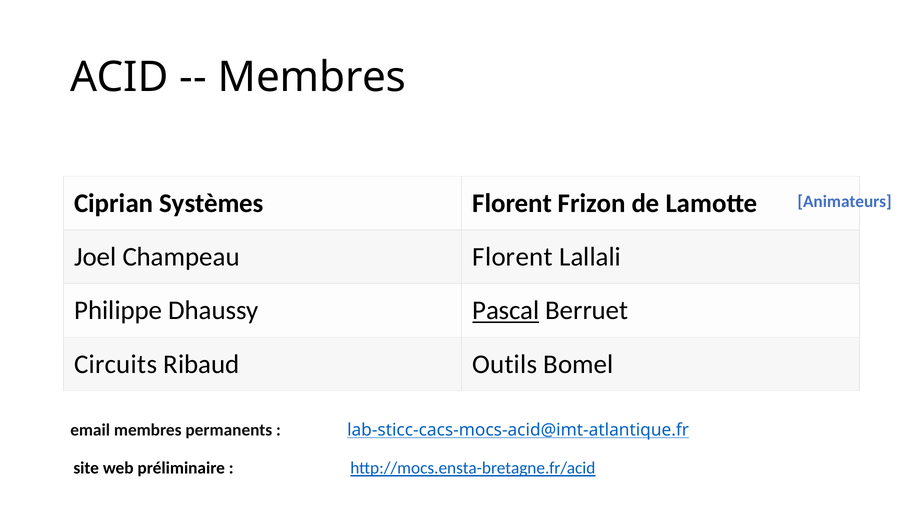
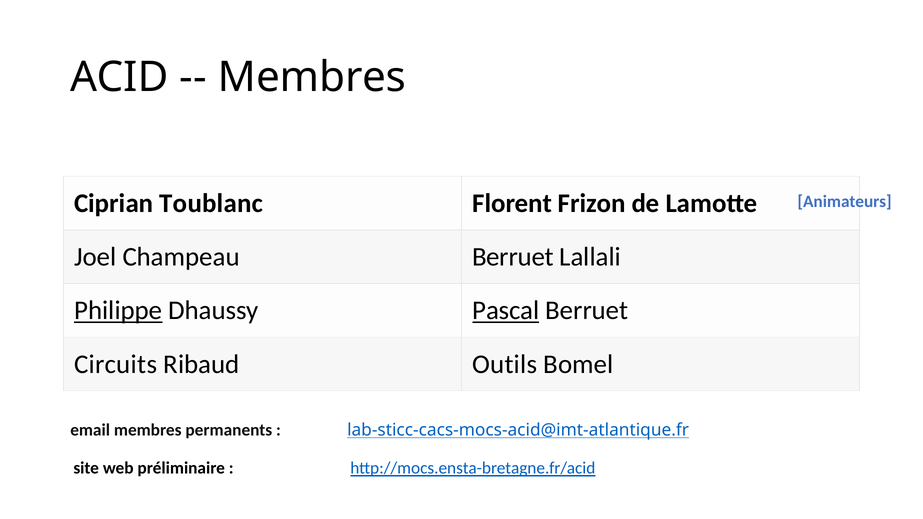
Systèmes: Systèmes -> Toublanc (211, 204)
Champeau Florent: Florent -> Berruet (513, 257)
Philippe underline: none -> present (118, 311)
